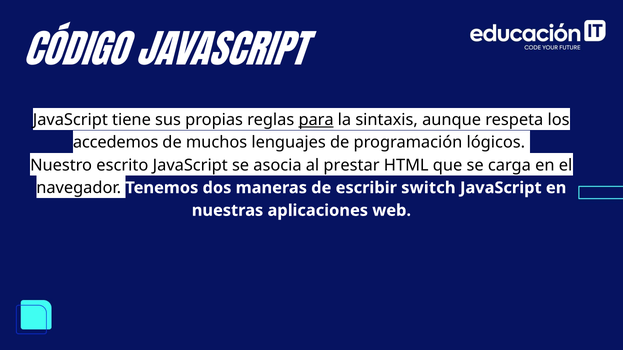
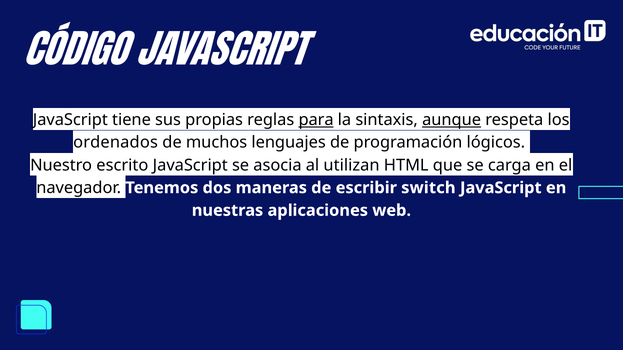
aunque underline: none -> present (452, 120)
accedemos: accedemos -> ordenados (116, 143)
prestar: prestar -> utilizan (352, 165)
